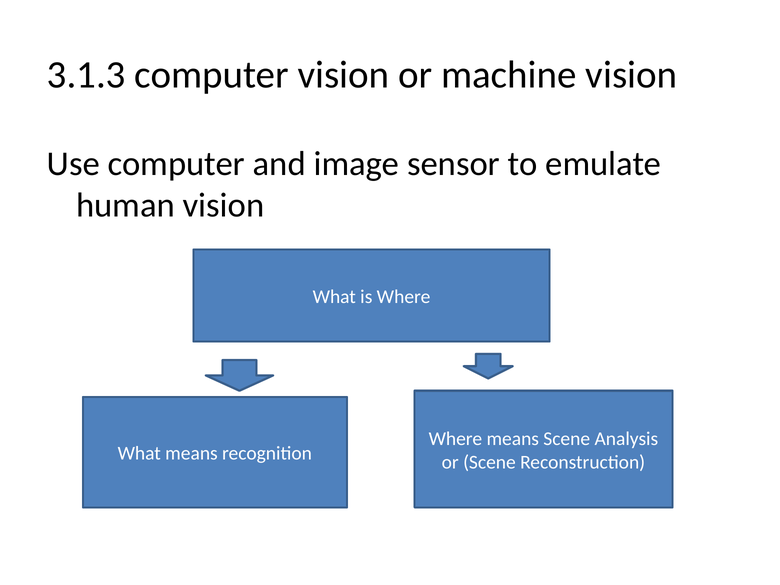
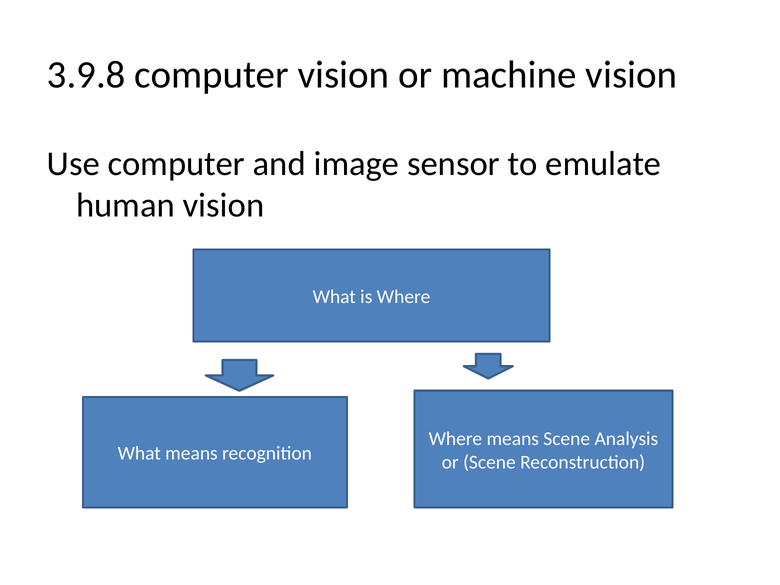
3.1.3: 3.1.3 -> 3.9.8 (86, 75)
